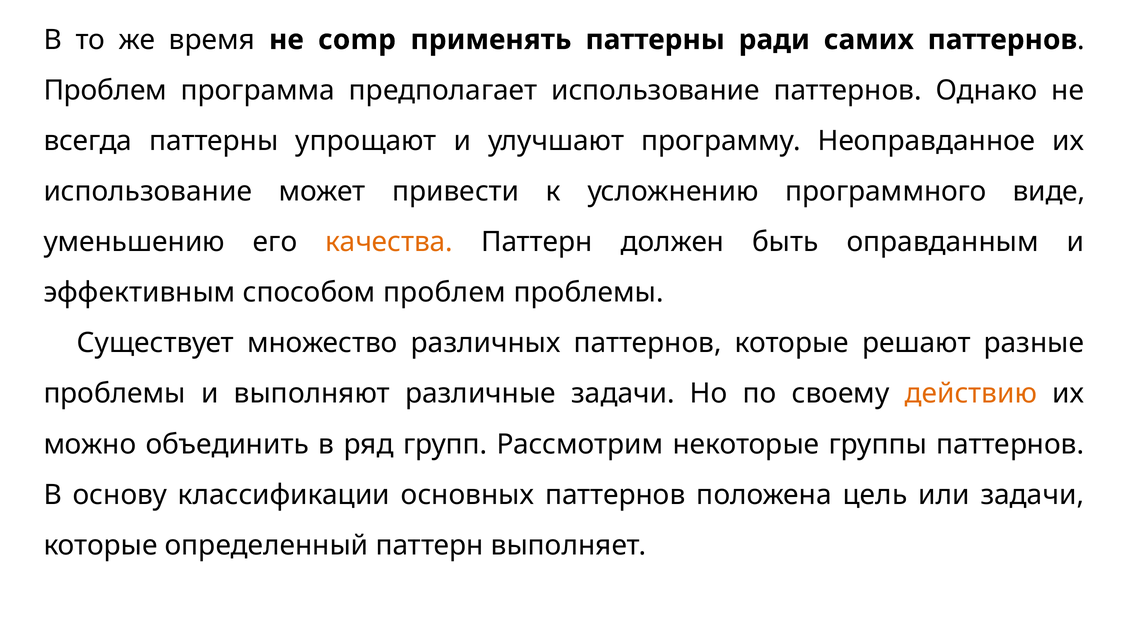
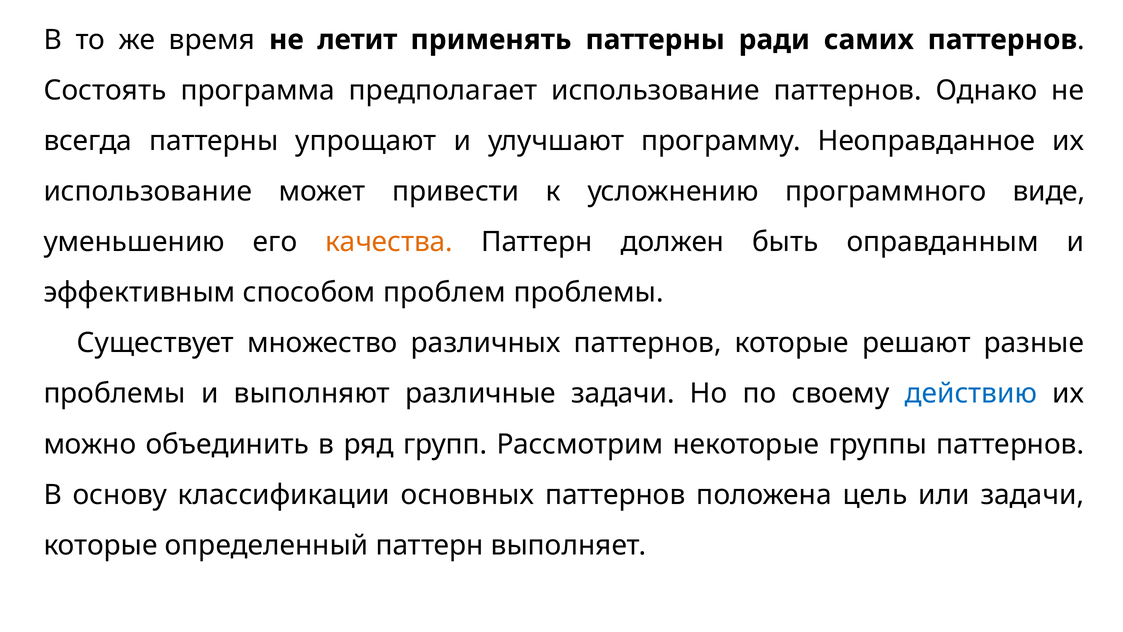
comp: comp -> летит (357, 40)
Проблем: Проблем -> Состоять (105, 90)
действию colour: orange -> blue (971, 394)
